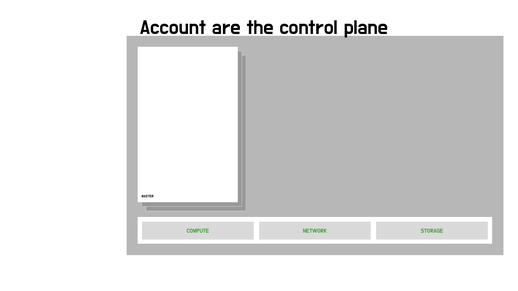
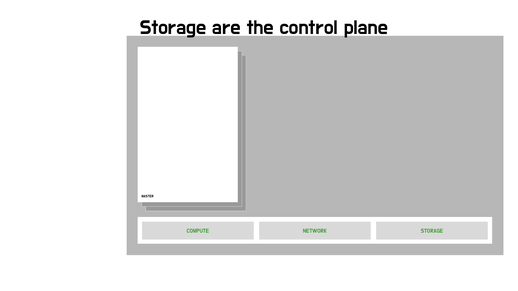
Account: Account -> Storage (173, 27)
